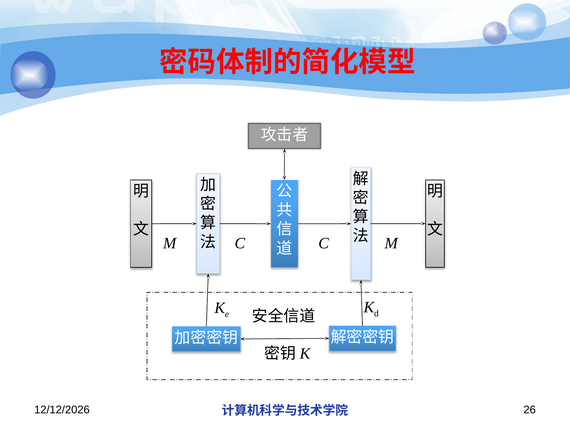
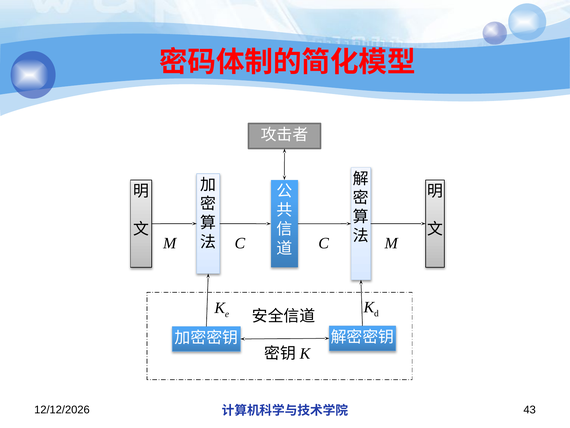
26: 26 -> 43 (530, 409)
